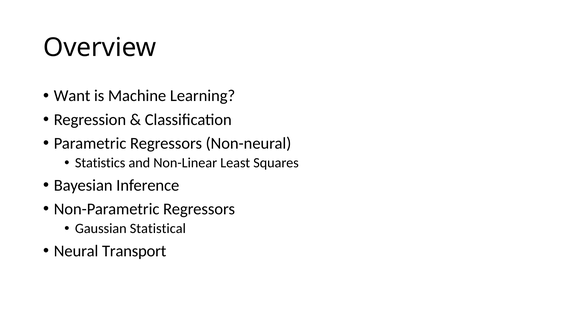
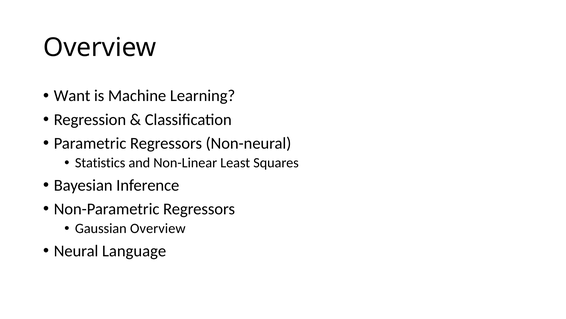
Gaussian Statistical: Statistical -> Overview (158, 228)
Transport: Transport -> Language (134, 251)
